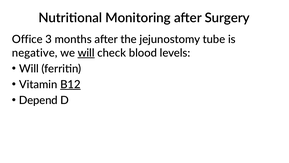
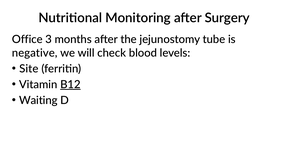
will underline: present -> none (86, 53)
Will: Will -> Site (29, 69)
Depend: Depend -> Waiting (38, 100)
